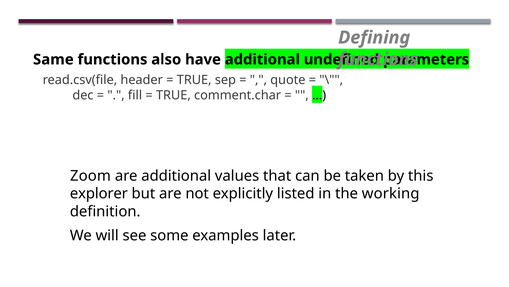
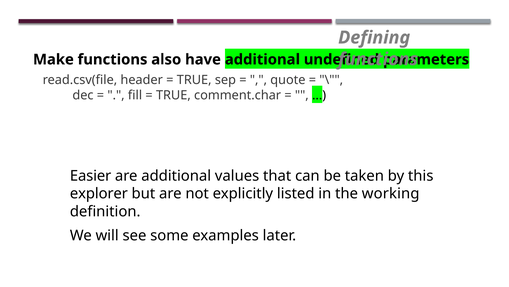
Same: Same -> Make (53, 59)
Zoom: Zoom -> Easier (91, 175)
